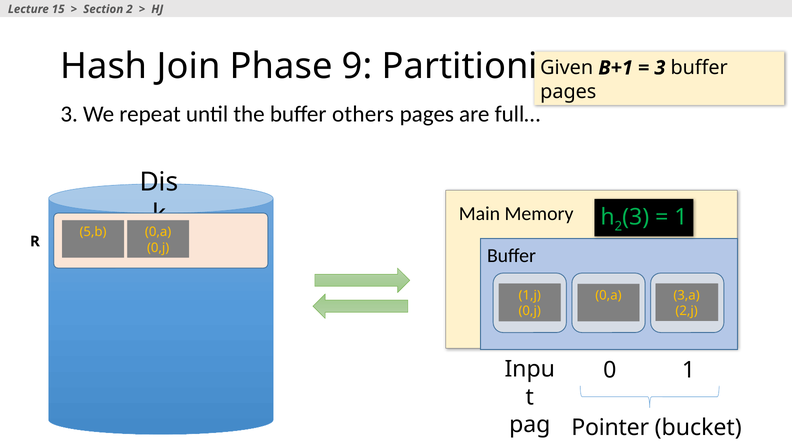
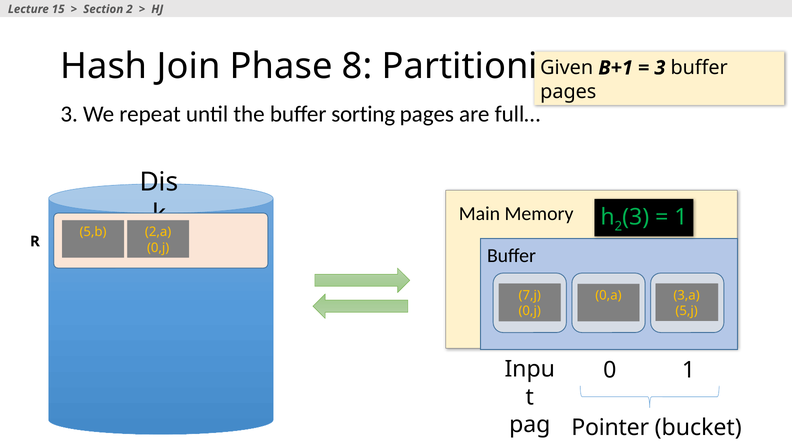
9: 9 -> 8 (357, 67)
others: others -> sorting (363, 114)
5,b 0,a: 0,a -> 2,a (158, 232)
1,j: 1,j -> 7,j (530, 296)
2,j: 2,j -> 5,j (687, 311)
